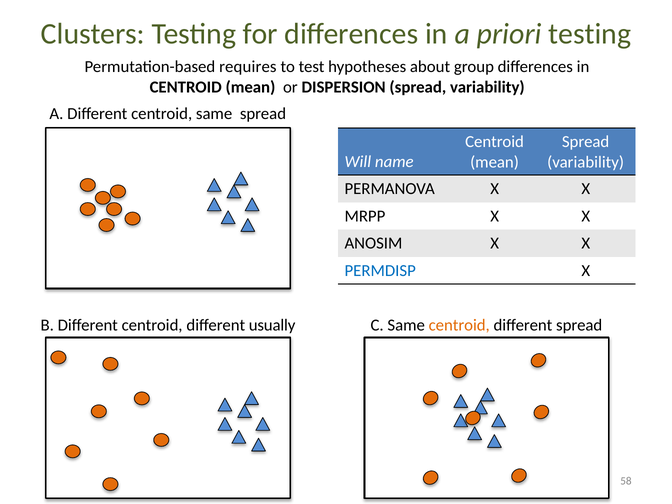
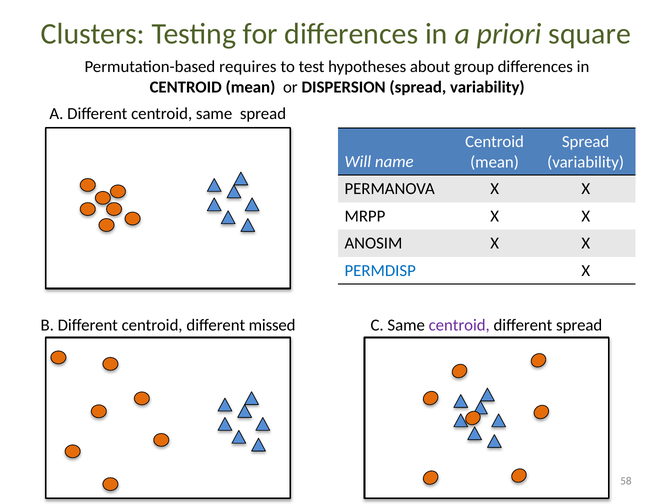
priori testing: testing -> square (590, 34)
usually: usually -> missed (272, 325)
centroid colour: orange -> purple (459, 325)
